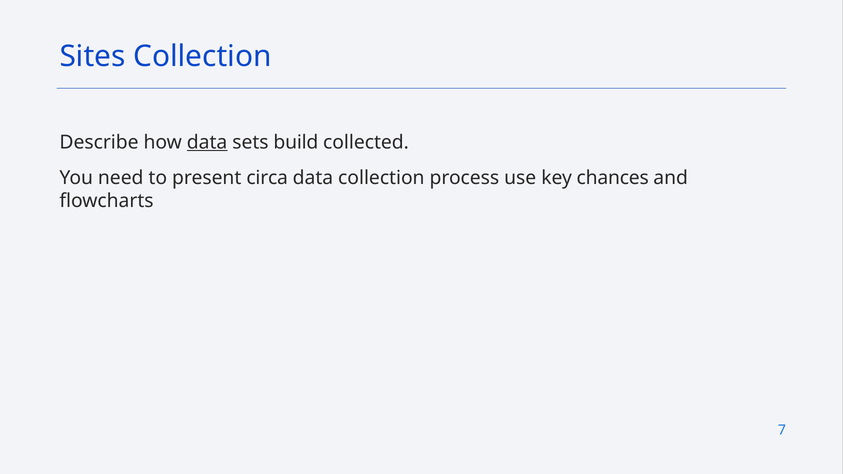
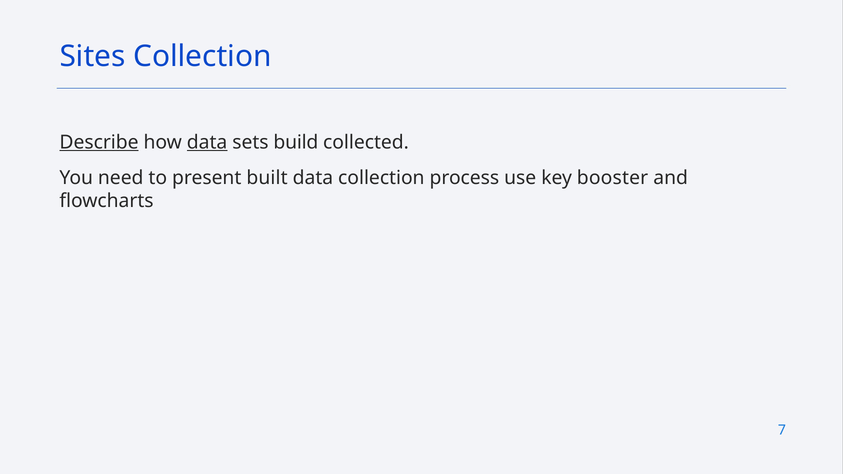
Describe underline: none -> present (99, 142)
circa: circa -> built (267, 178)
chances: chances -> booster (613, 178)
